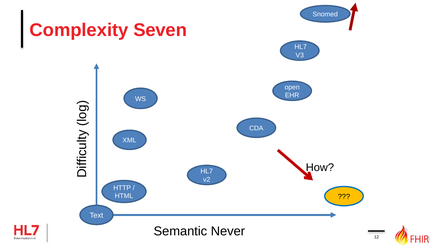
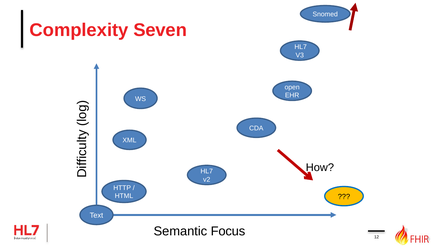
Never: Never -> Focus (228, 231)
